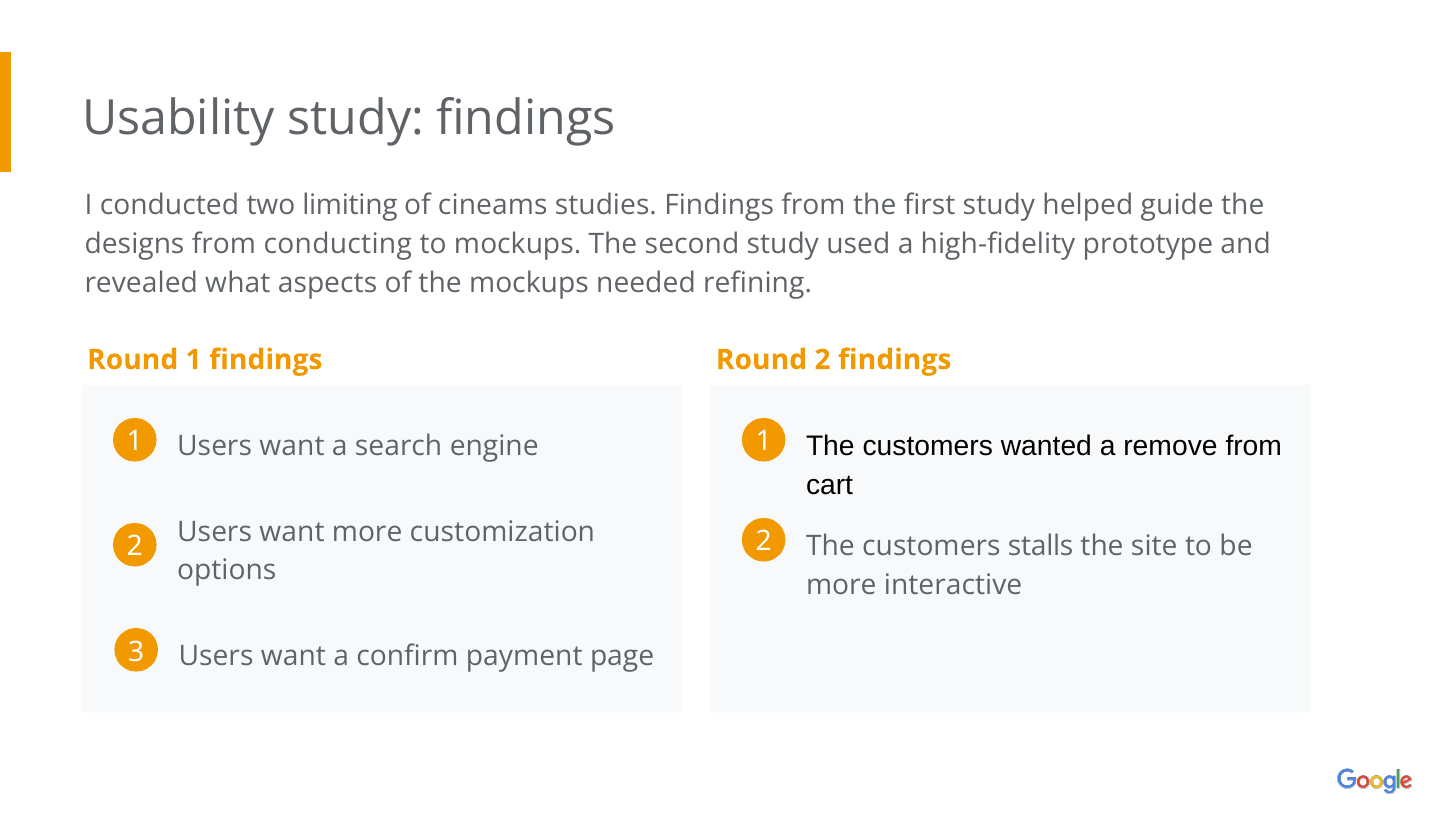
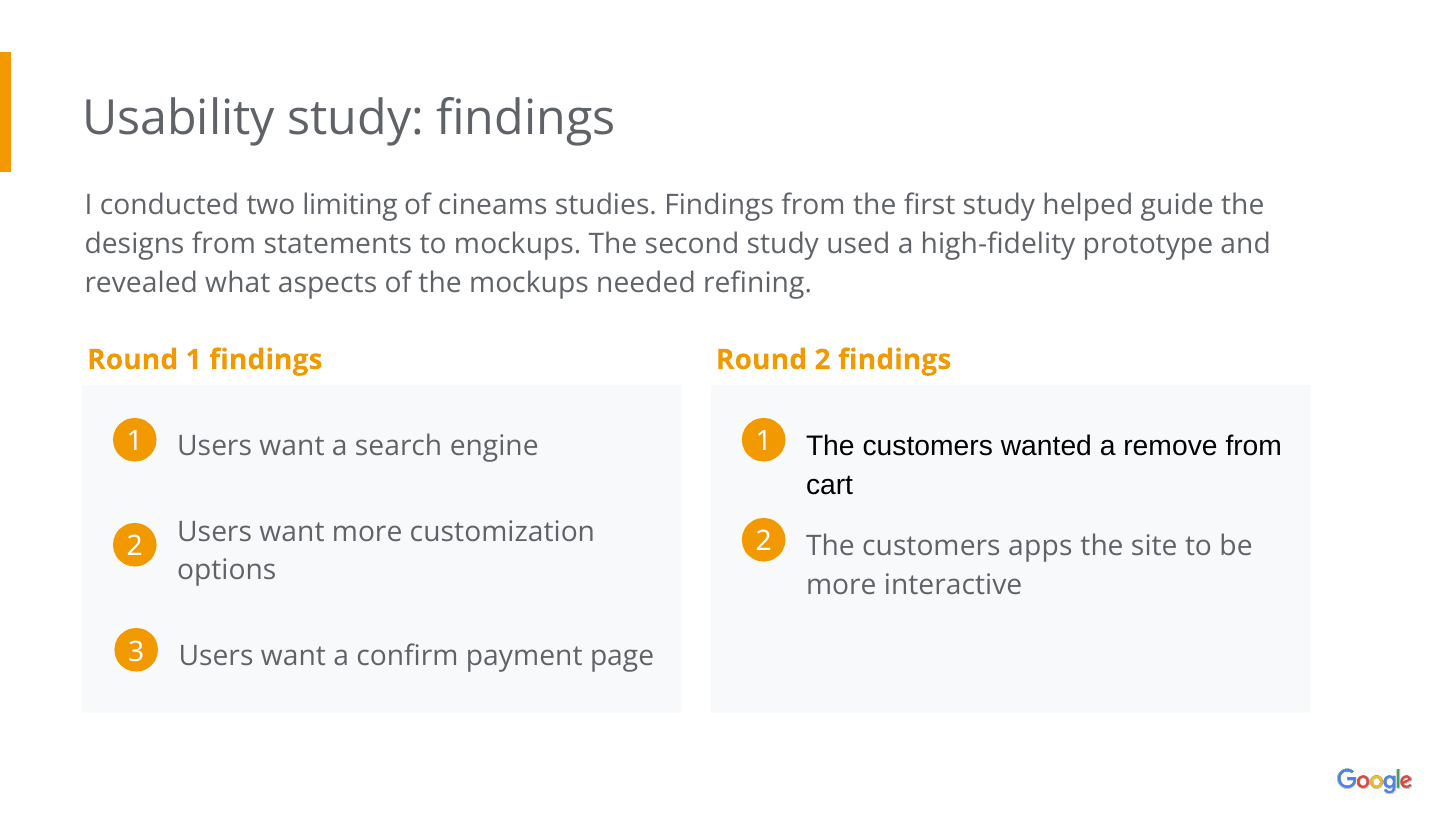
conducting: conducting -> statements (338, 244)
stalls: stalls -> apps (1040, 546)
